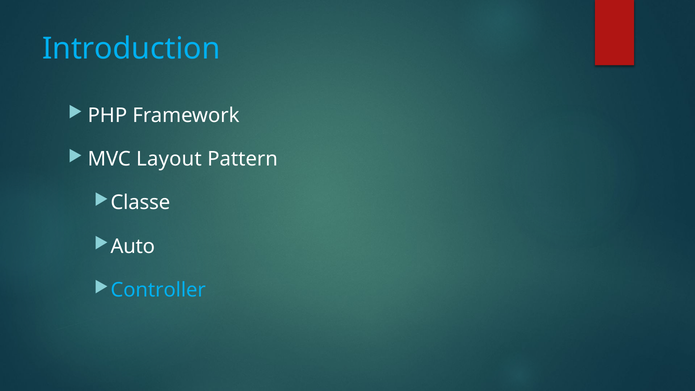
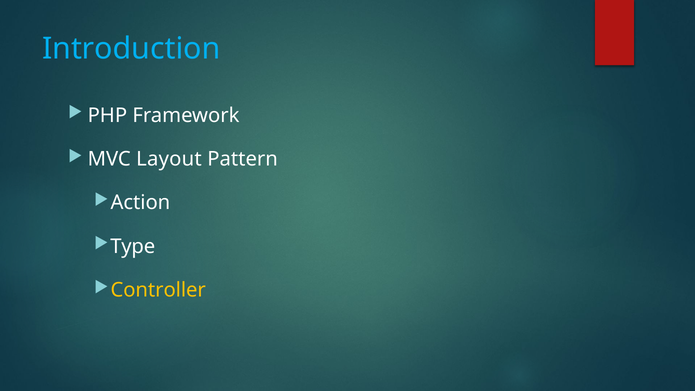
Classe: Classe -> Action (140, 203)
Auto: Auto -> Type (133, 246)
Controller colour: light blue -> yellow (158, 290)
